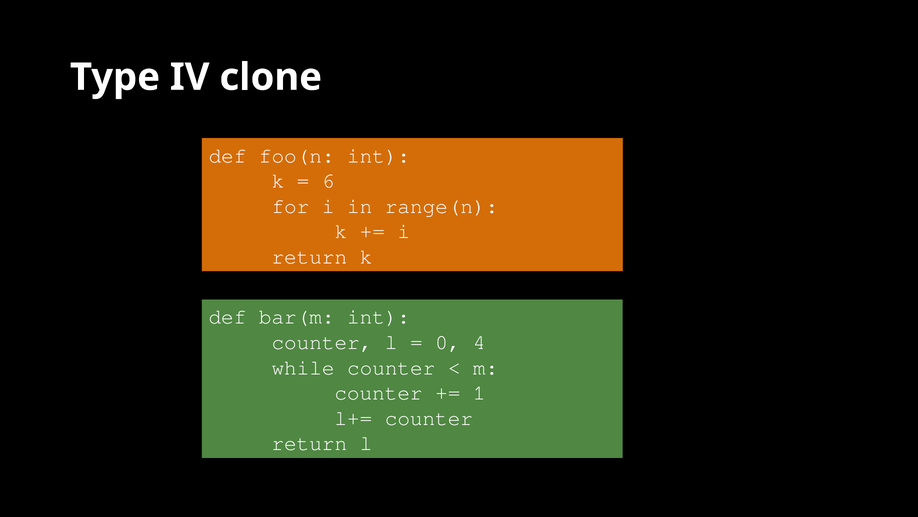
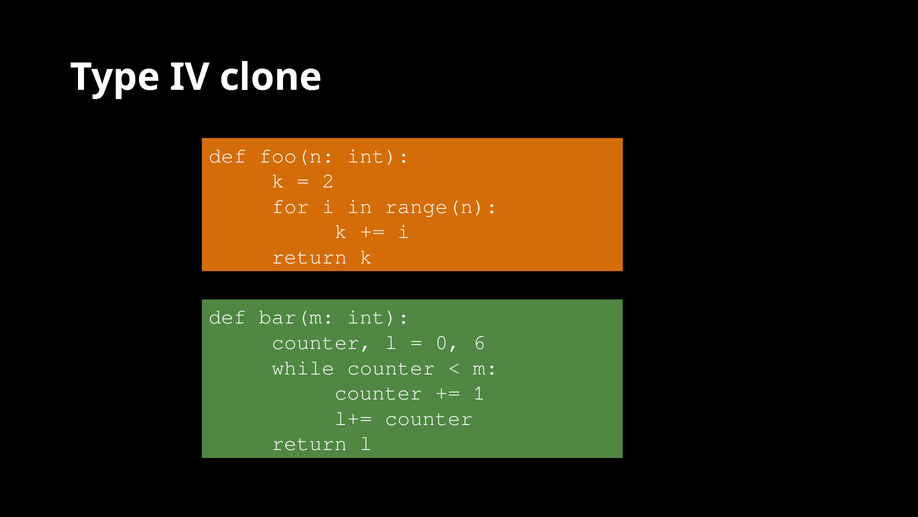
6: 6 -> 2 (328, 181)
4: 4 -> 6 (479, 342)
